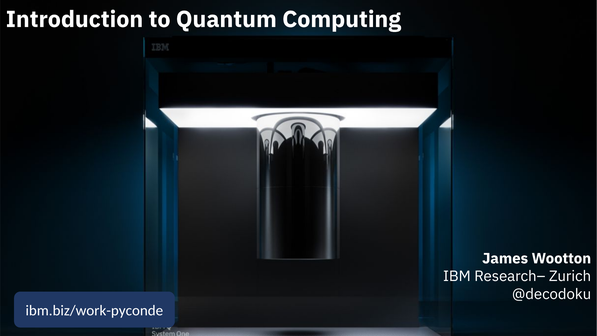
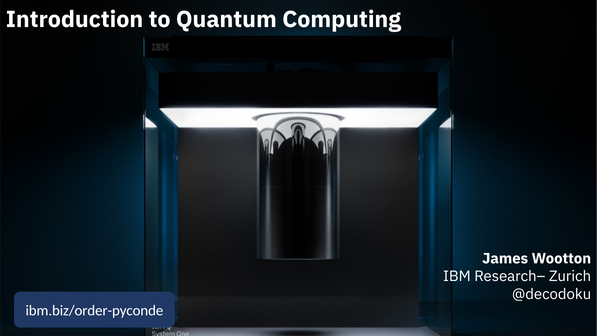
ibm.biz/work-pyconde: ibm.biz/work-pyconde -> ibm.biz/order-pyconde (94, 310)
